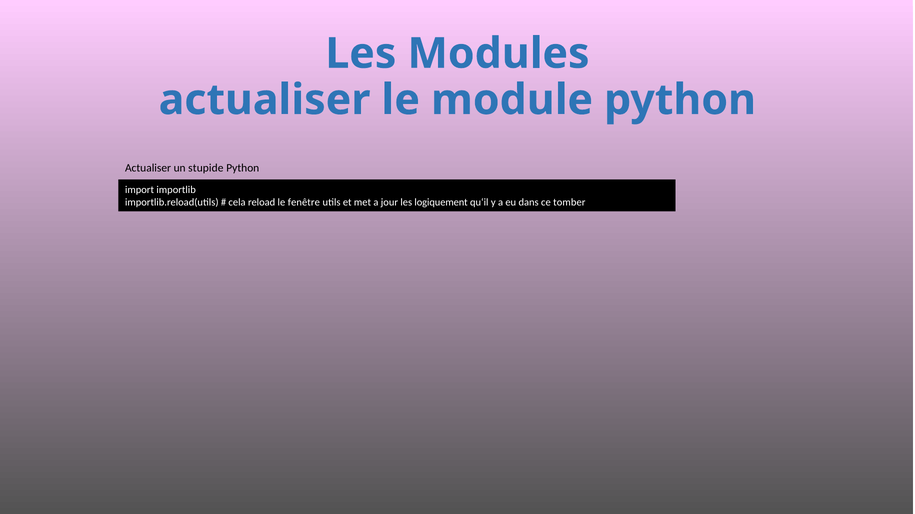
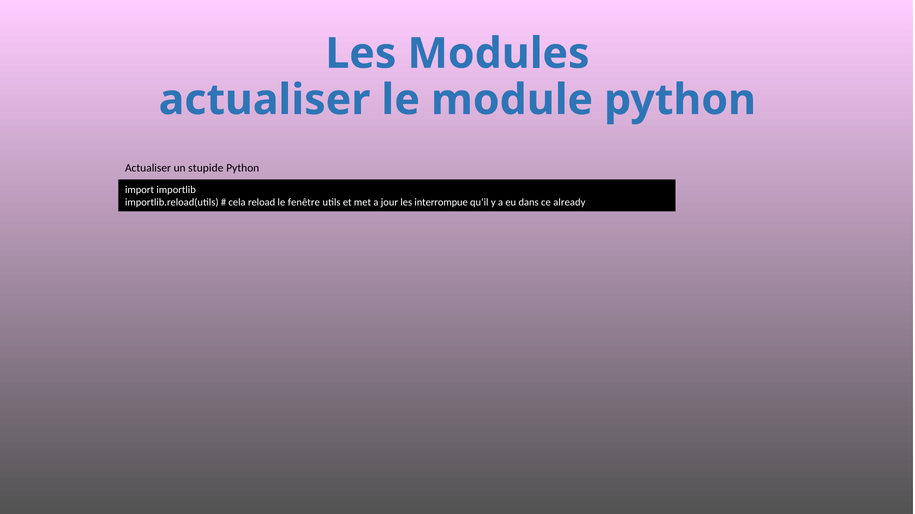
logiquement: logiquement -> interrompue (441, 203)
tomber: tomber -> already (569, 203)
